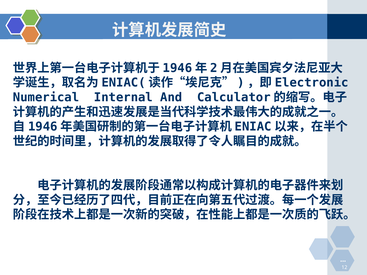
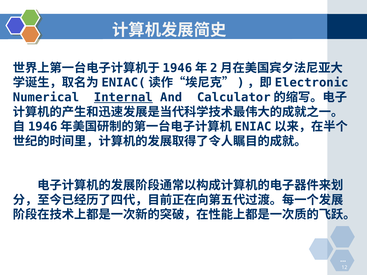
Internal underline: none -> present (123, 97)
